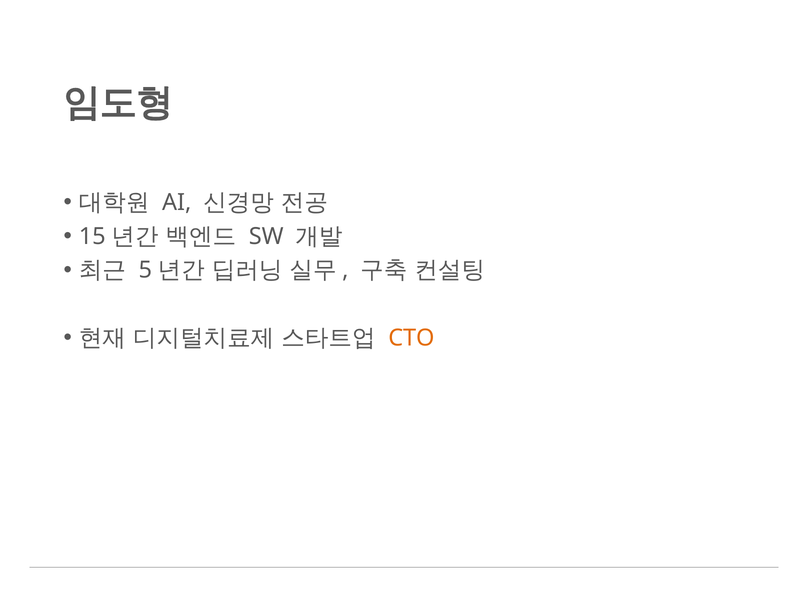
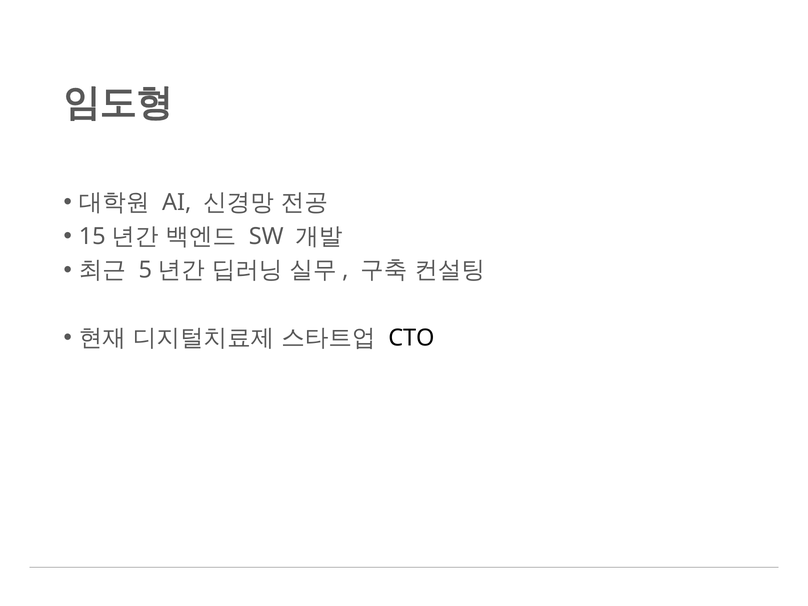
CTO colour: orange -> black (411, 338)
